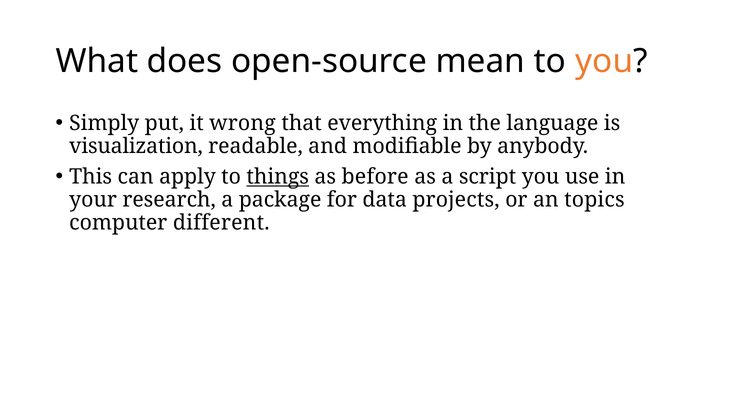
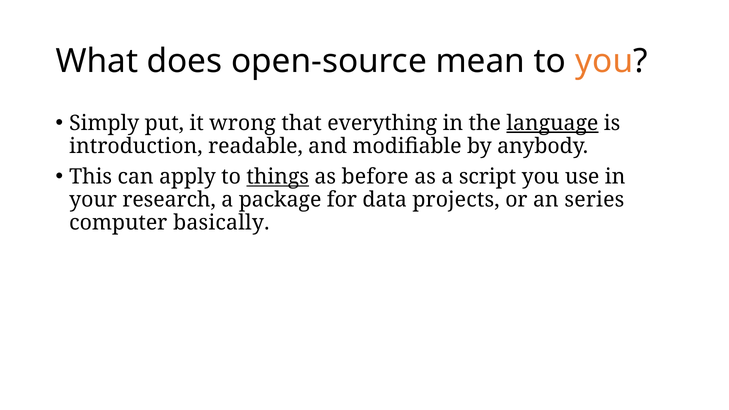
language underline: none -> present (552, 123)
visualization: visualization -> introduction (136, 146)
topics: topics -> series (594, 200)
different: different -> basically (221, 223)
